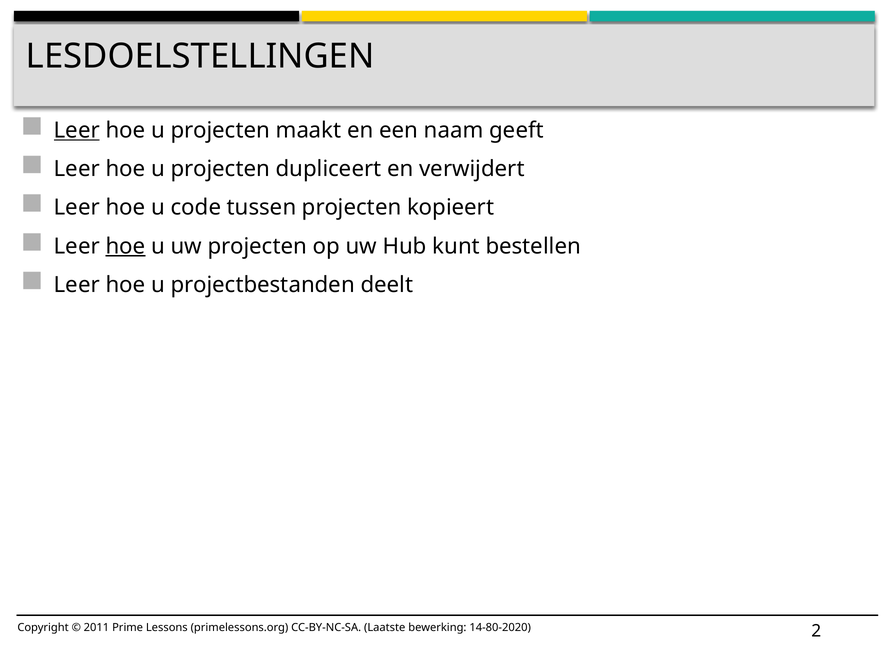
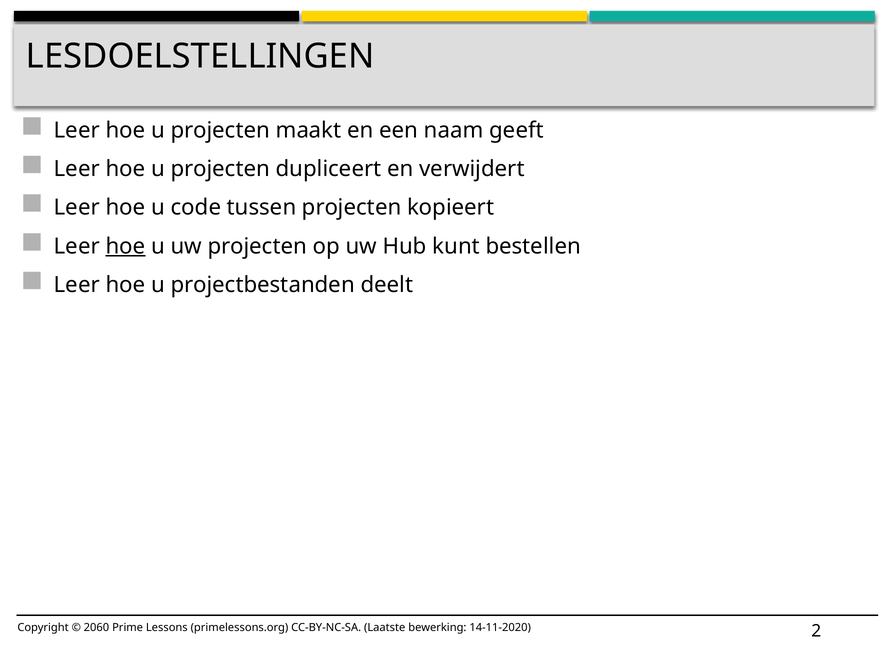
Leer underline: present -> none (77, 130)
2011: 2011 -> 2060 (96, 628)
14-80-2020: 14-80-2020 -> 14-11-2020 (500, 628)
